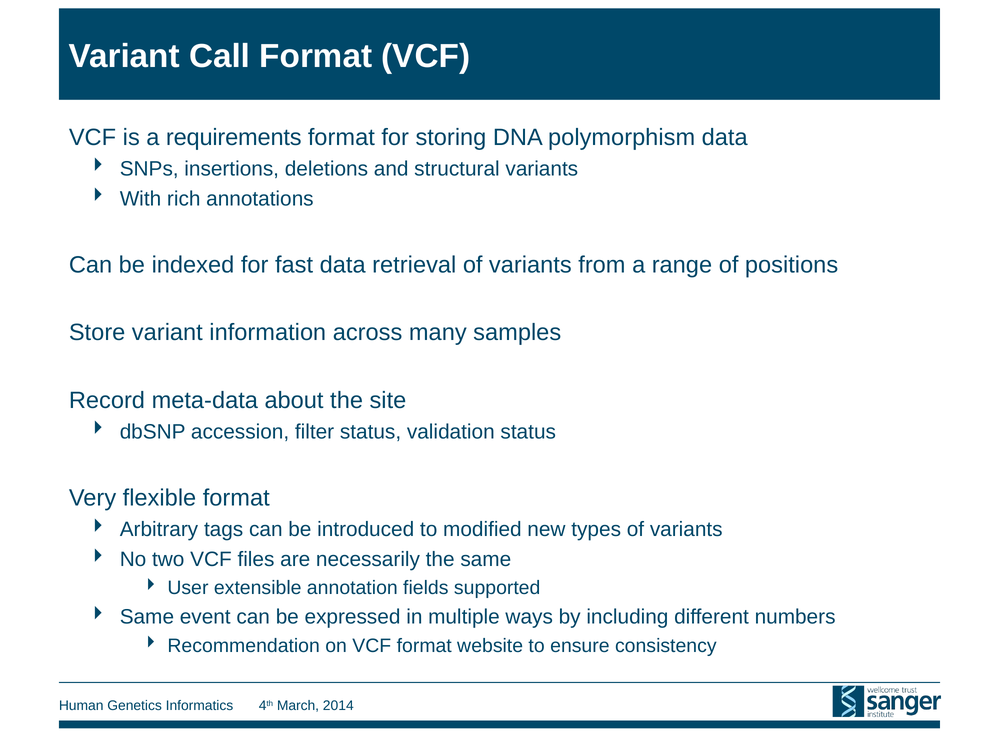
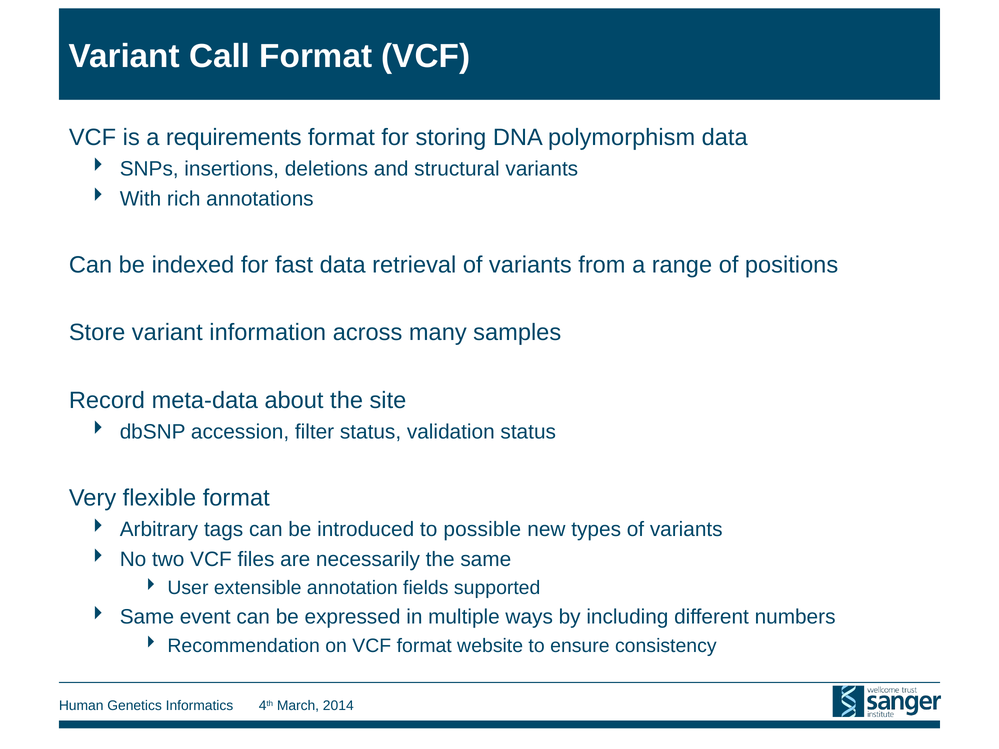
modified: modified -> possible (482, 530)
